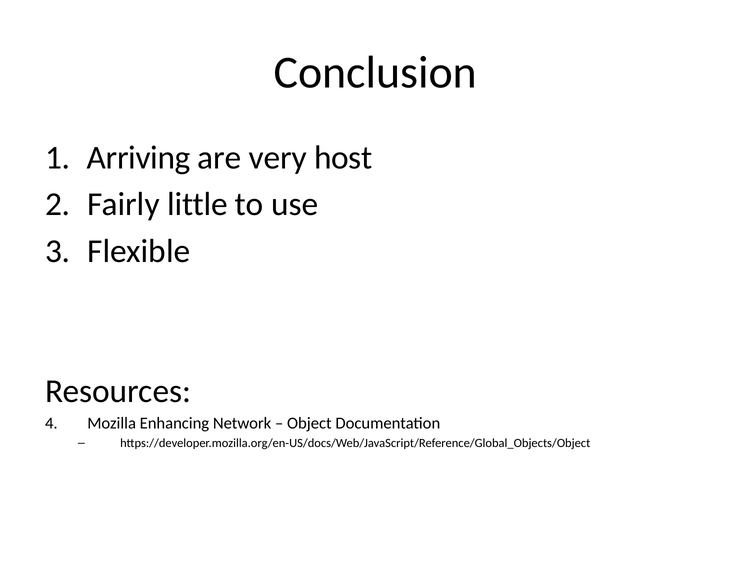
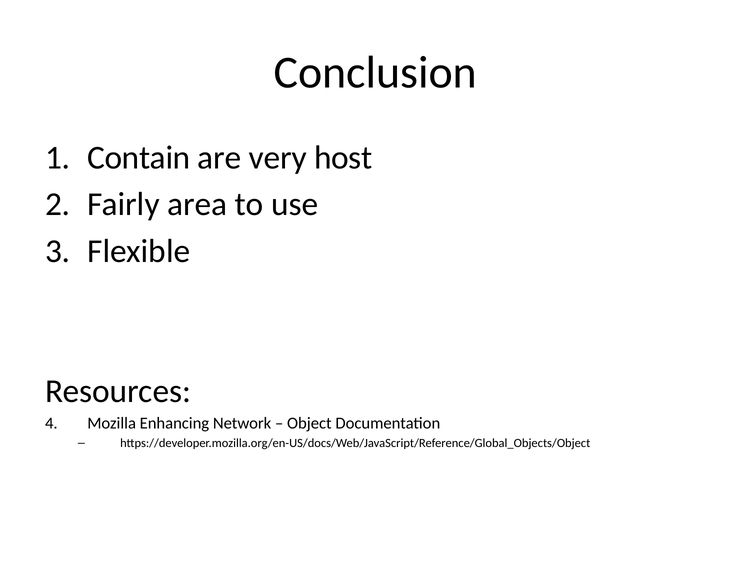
Arriving: Arriving -> Contain (139, 158)
little: little -> area (197, 204)
